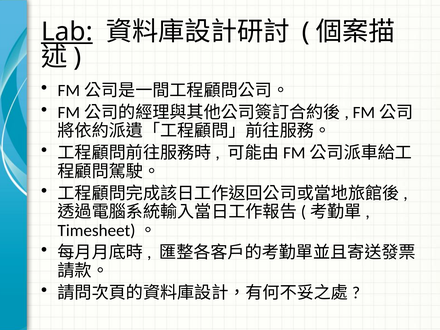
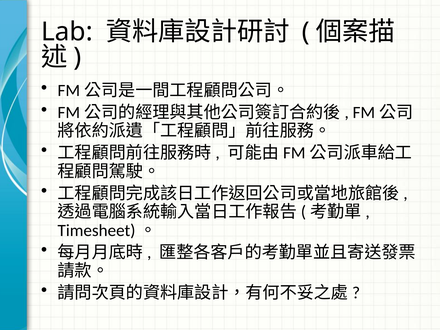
Lab underline: present -> none (67, 32)
